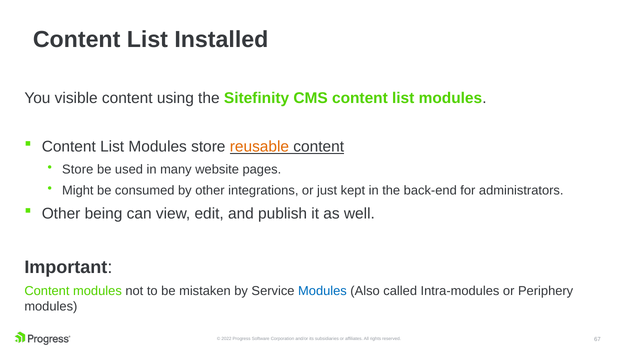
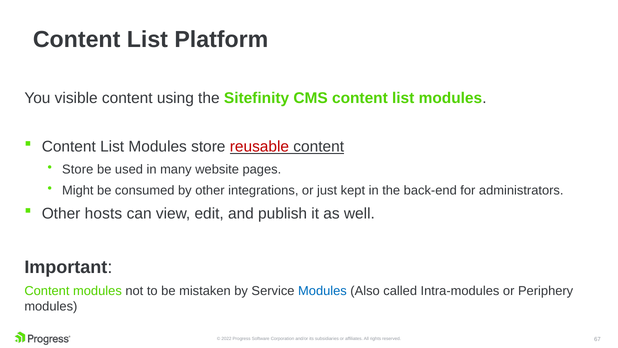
Installed: Installed -> Platform (221, 39)
reusable colour: orange -> red (259, 147)
being: being -> hosts (103, 213)
